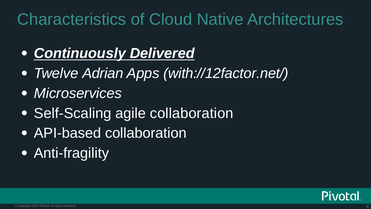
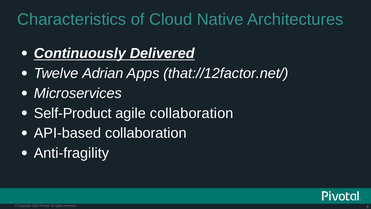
with://12factor.net/: with://12factor.net/ -> that://12factor.net/ (226, 73)
Self-Scaling: Self-Scaling -> Self-Product (73, 113)
